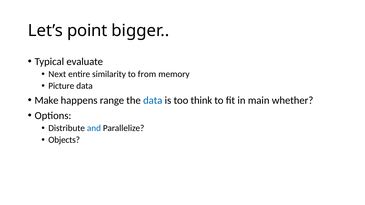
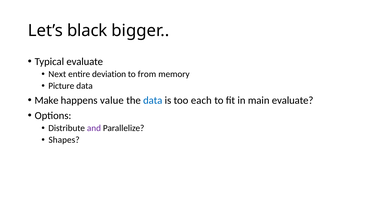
point: point -> black (87, 31)
similarity: similarity -> deviation (109, 74)
range: range -> value (112, 101)
think: think -> each (201, 101)
main whether: whether -> evaluate (293, 101)
and colour: blue -> purple (94, 128)
Objects: Objects -> Shapes (64, 140)
